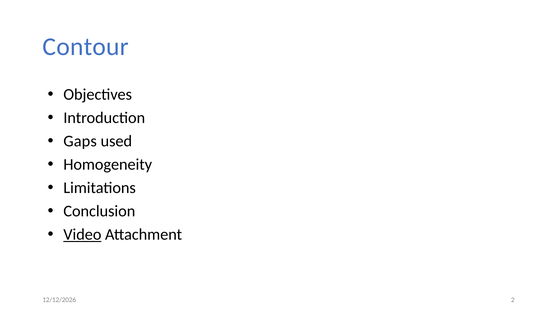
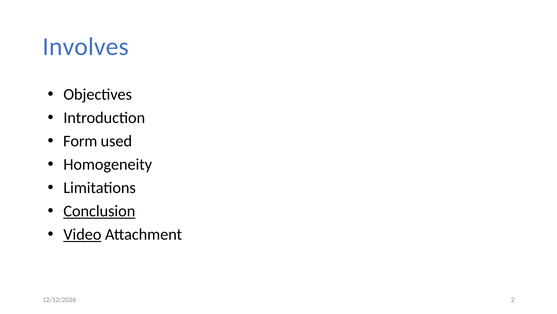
Contour: Contour -> Involves (86, 47)
Gaps: Gaps -> Form (80, 141)
Conclusion underline: none -> present (99, 211)
